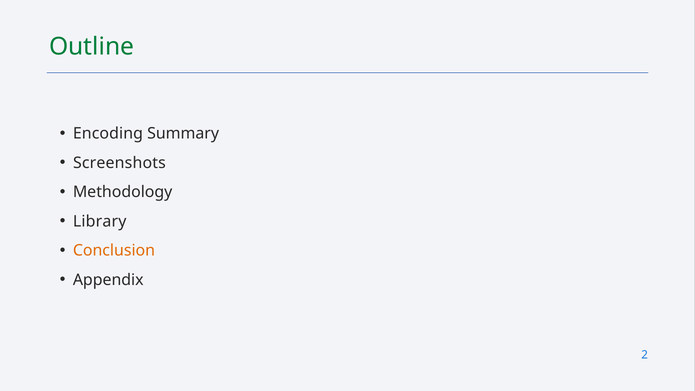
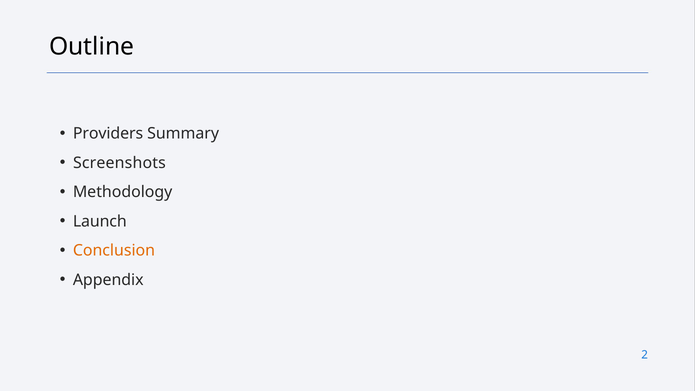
Outline colour: green -> black (92, 46)
Encoding: Encoding -> Providers (108, 134)
Library: Library -> Launch (100, 221)
